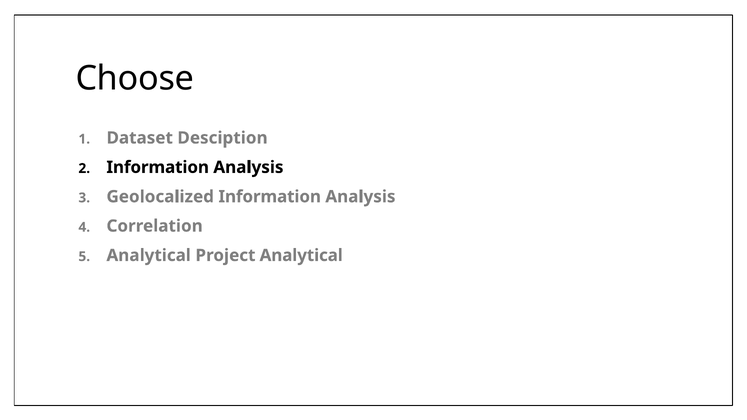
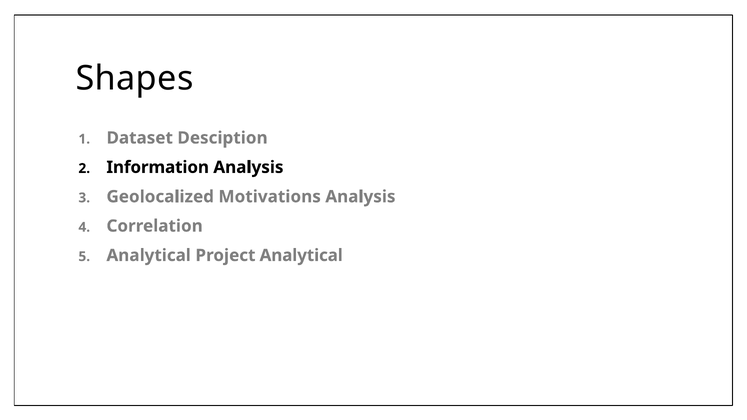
Choose: Choose -> Shapes (135, 79)
Geolocalized Information: Information -> Motivations (270, 197)
